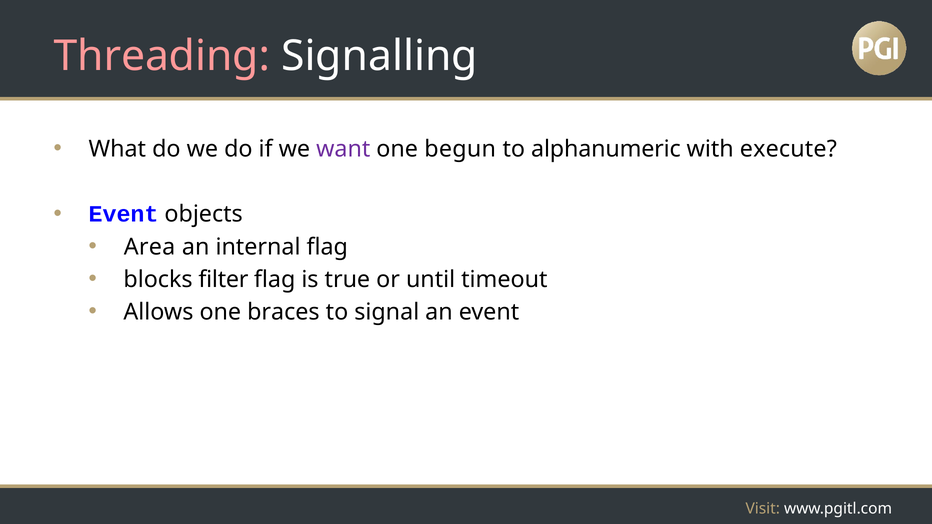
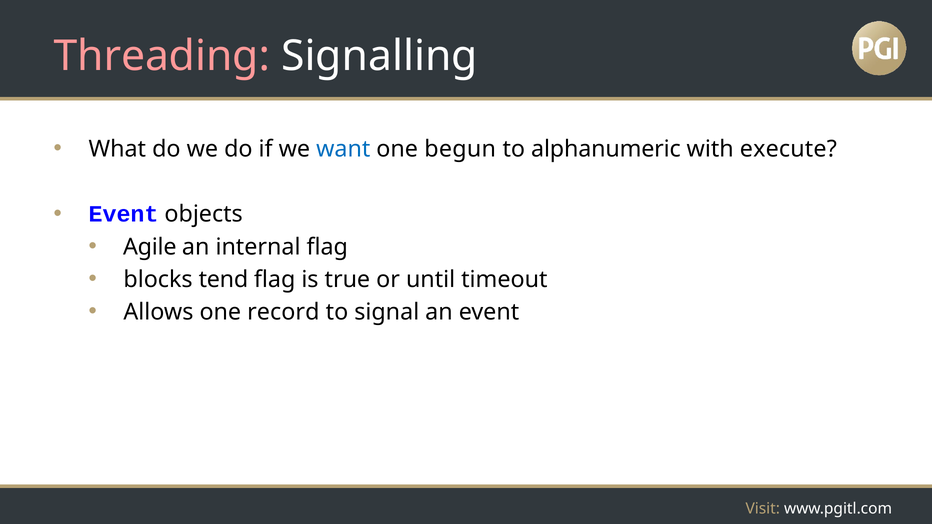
want colour: purple -> blue (343, 149)
Area: Area -> Agile (150, 247)
filter: filter -> tend (223, 280)
braces: braces -> record (283, 312)
